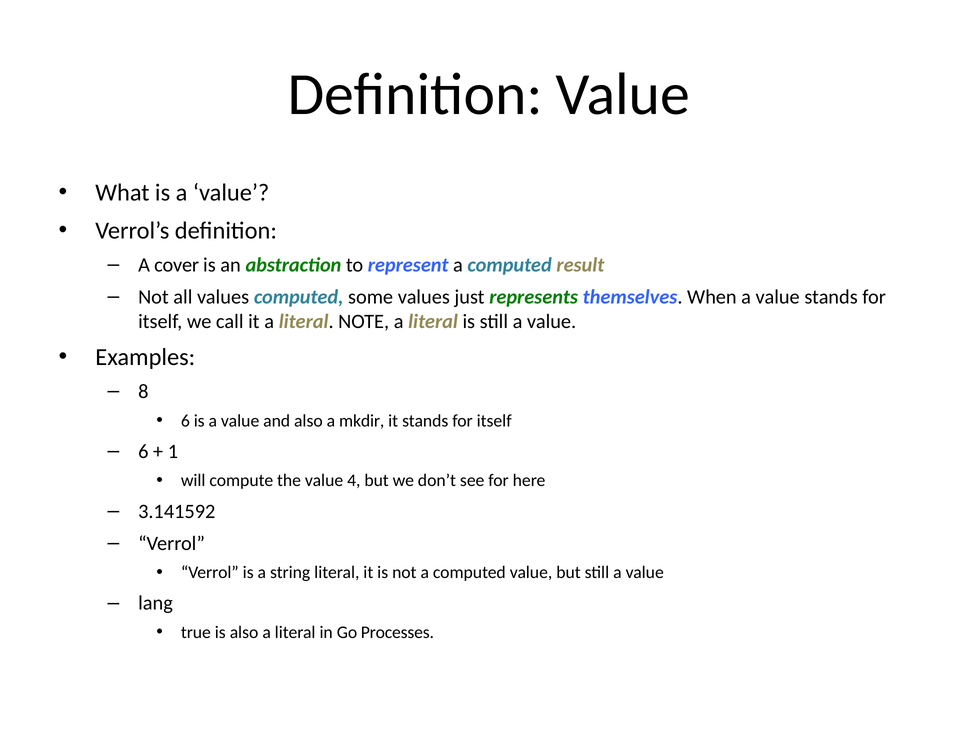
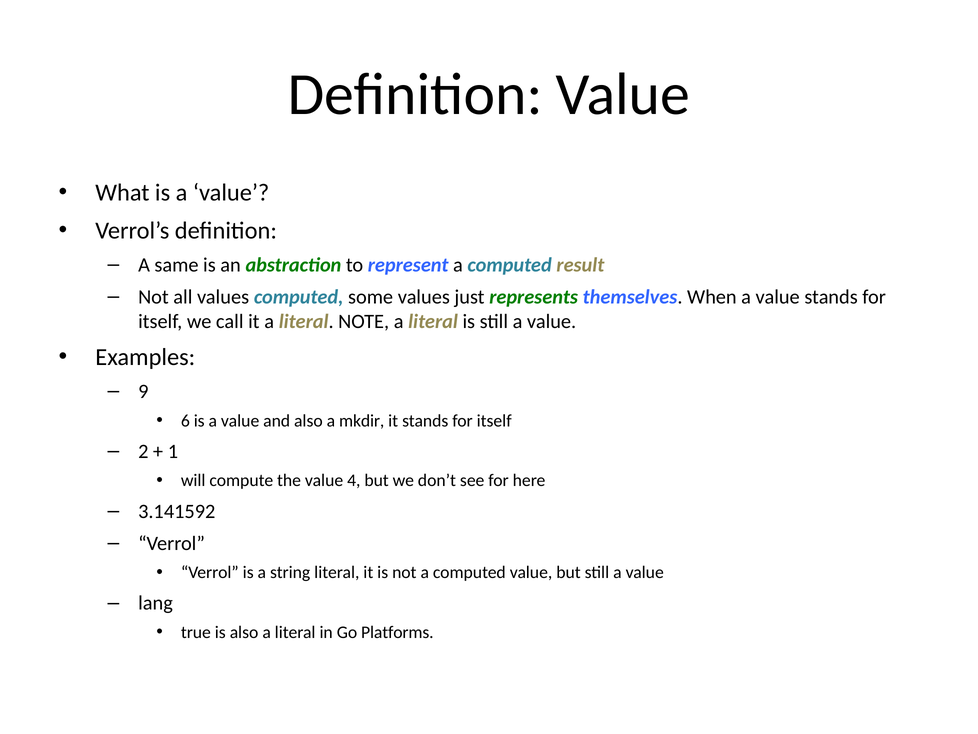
cover: cover -> same (176, 265)
8: 8 -> 9 (143, 391)
6: 6 -> 2 (143, 451)
Processes: Processes -> Platforms (397, 632)
